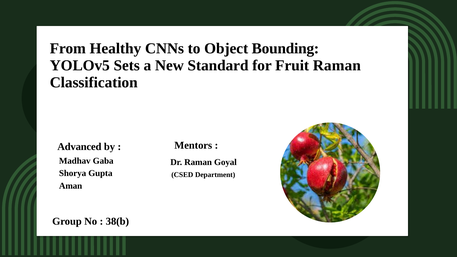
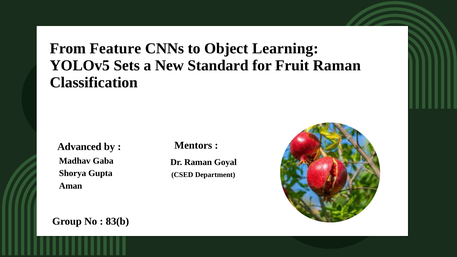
Healthy: Healthy -> Feature (115, 49)
Bounding: Bounding -> Learning (285, 49)
38(b: 38(b -> 83(b (117, 221)
